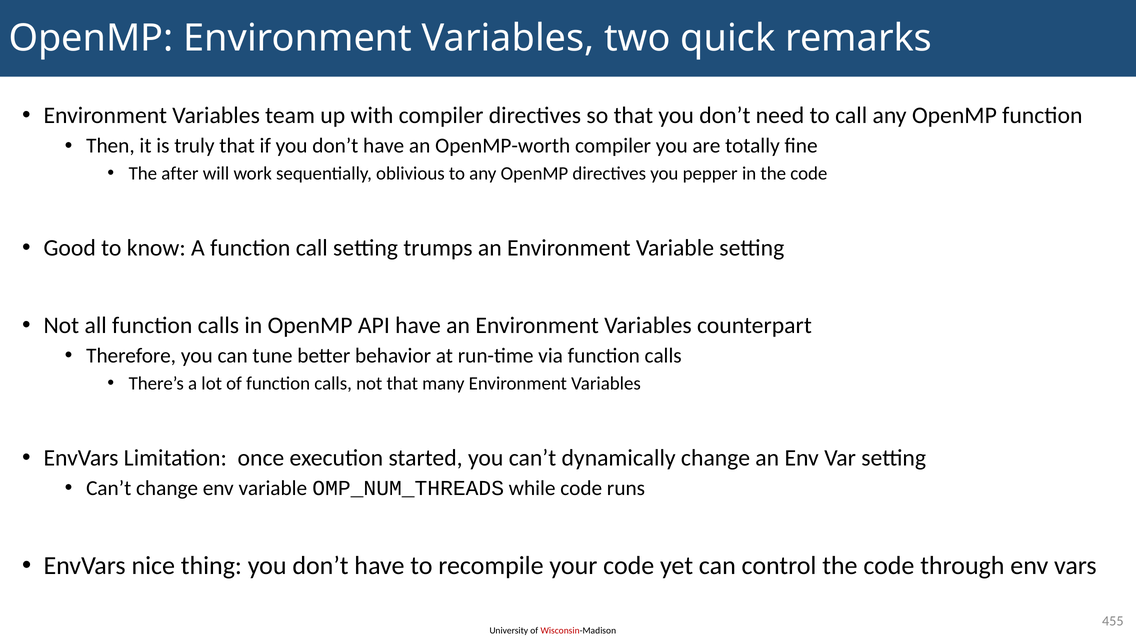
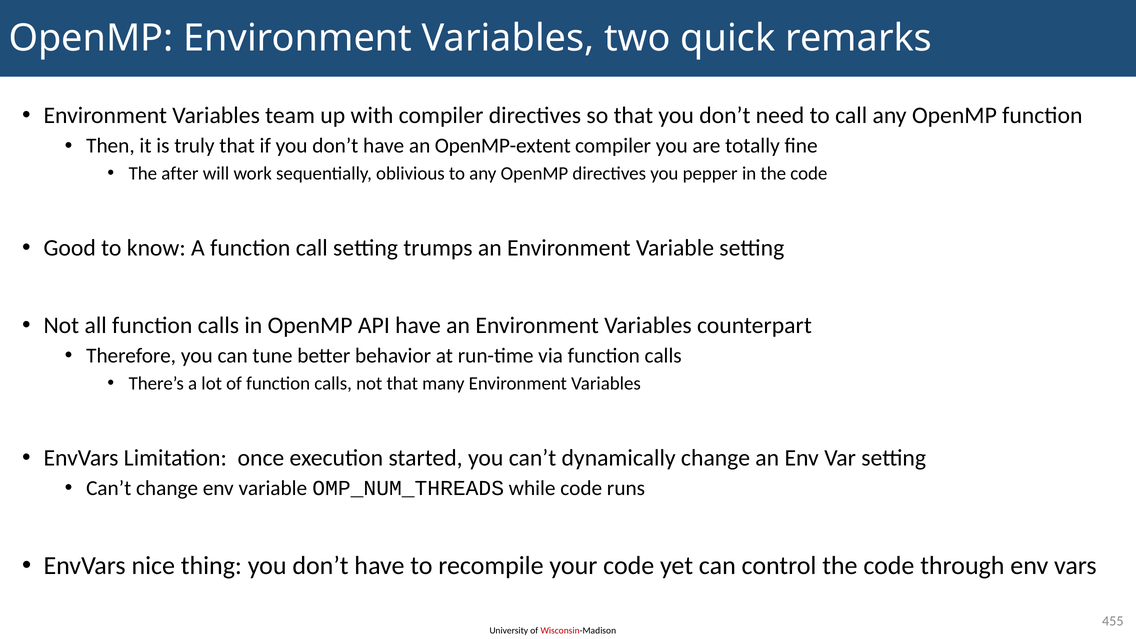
OpenMP-worth: OpenMP-worth -> OpenMP-extent (503, 146)
